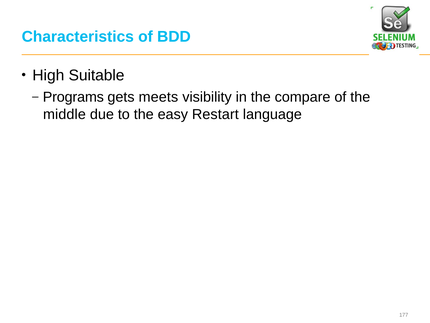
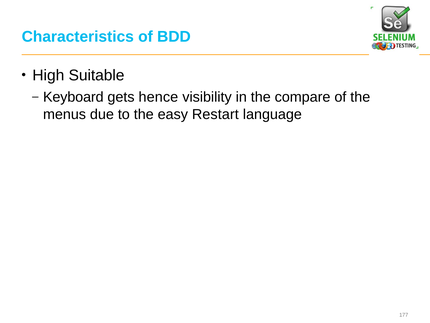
Programs: Programs -> Keyboard (73, 97)
meets: meets -> hence (158, 97)
middle: middle -> menus (64, 114)
